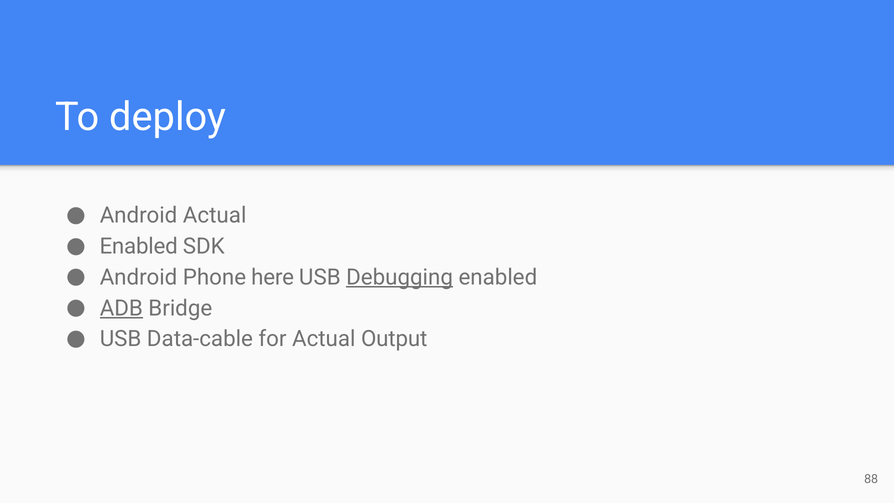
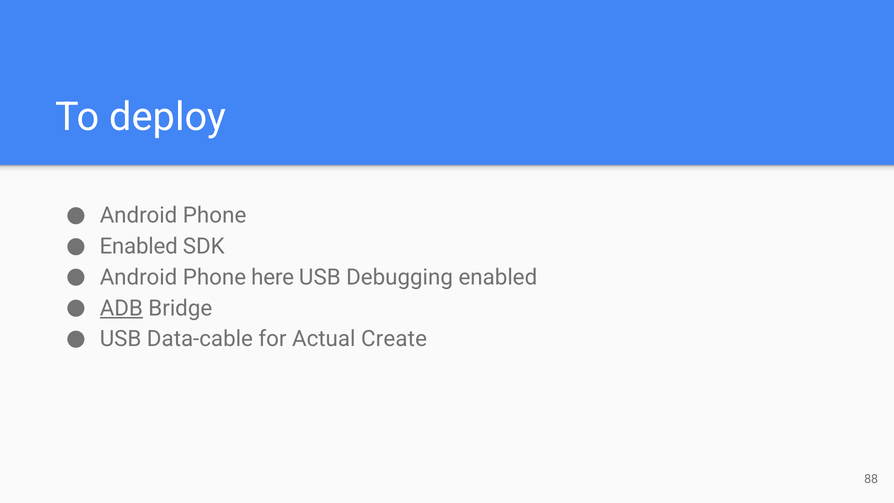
Actual: Actual -> Phone (215, 216)
Debugging underline: present -> none (400, 277)
Output: Output -> Create (394, 339)
